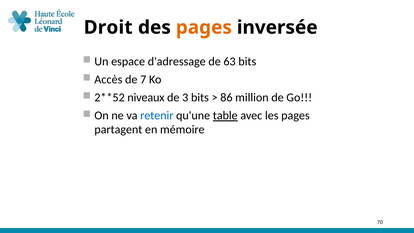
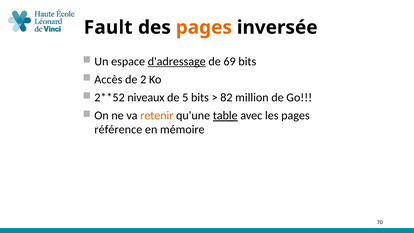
Droit: Droit -> Fault (108, 27)
d'adressage underline: none -> present (177, 61)
63: 63 -> 69 (230, 61)
7: 7 -> 2 (143, 79)
3: 3 -> 5 (185, 98)
86: 86 -> 82 (226, 98)
retenir colour: blue -> orange (157, 116)
partagent: partagent -> référence (118, 129)
